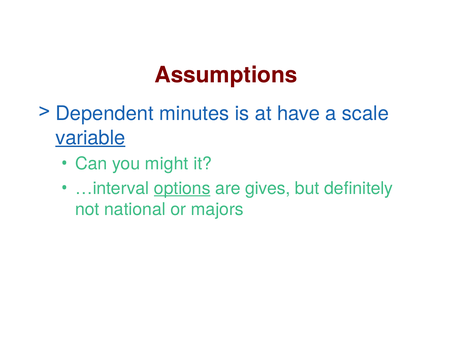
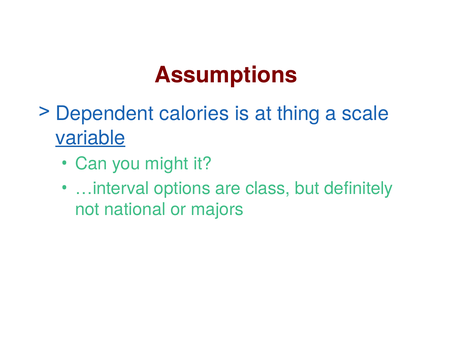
minutes: minutes -> calories (194, 114)
have: have -> thing (299, 114)
options underline: present -> none (182, 188)
gives: gives -> class (268, 188)
